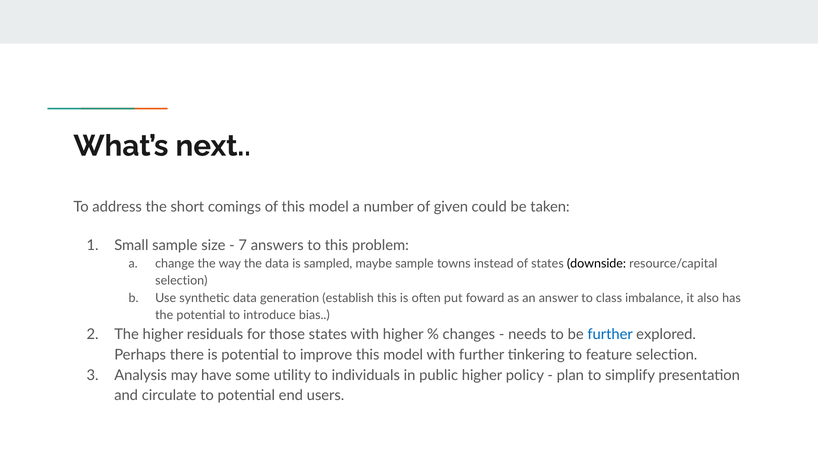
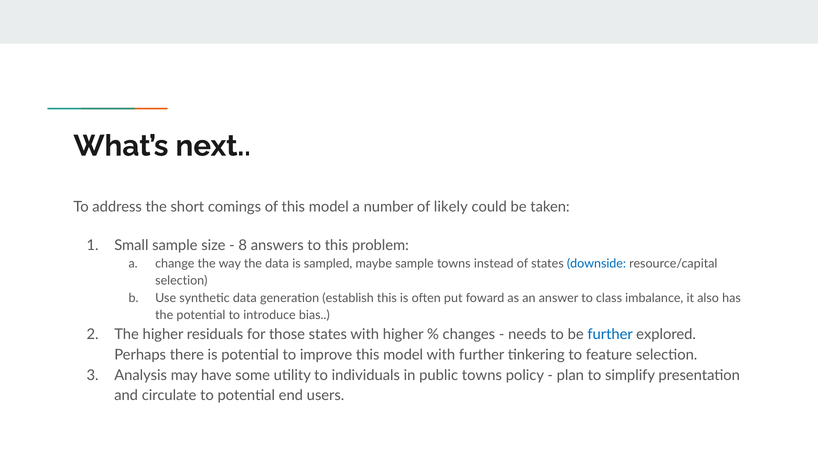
given: given -> likely (451, 207)
7: 7 -> 8 (243, 245)
downside colour: black -> blue (596, 264)
public higher: higher -> towns (482, 375)
